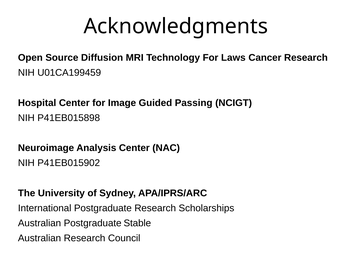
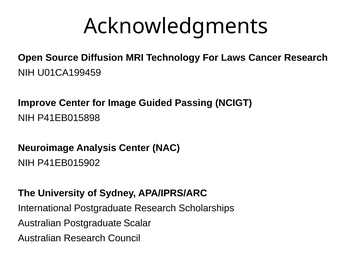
Hospital: Hospital -> Improve (37, 103)
Stable: Stable -> Scalar (137, 223)
